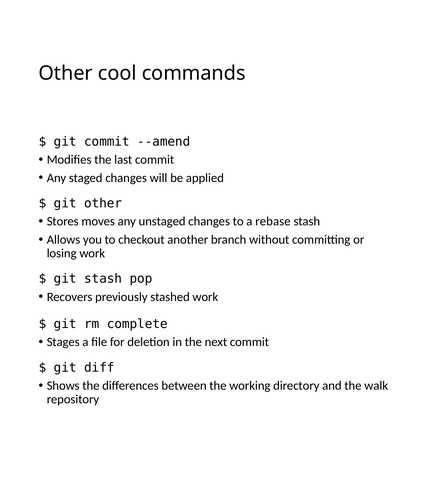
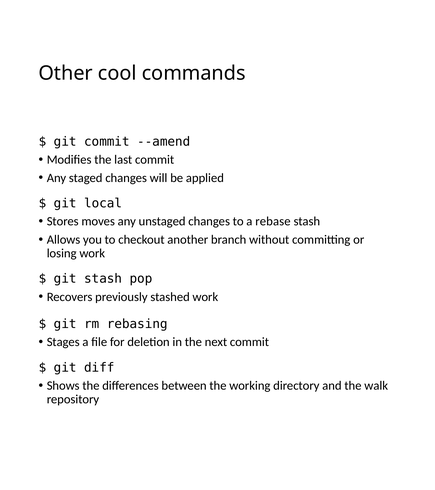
git other: other -> local (103, 203)
complete: complete -> rebasing (137, 324)
